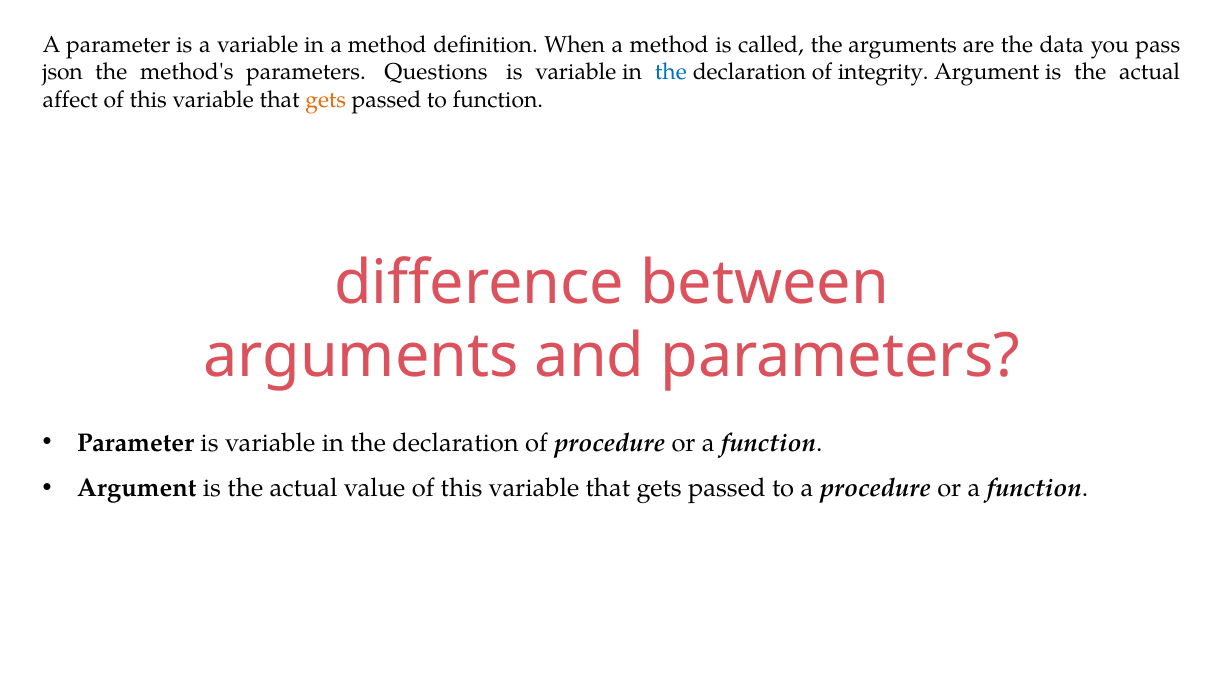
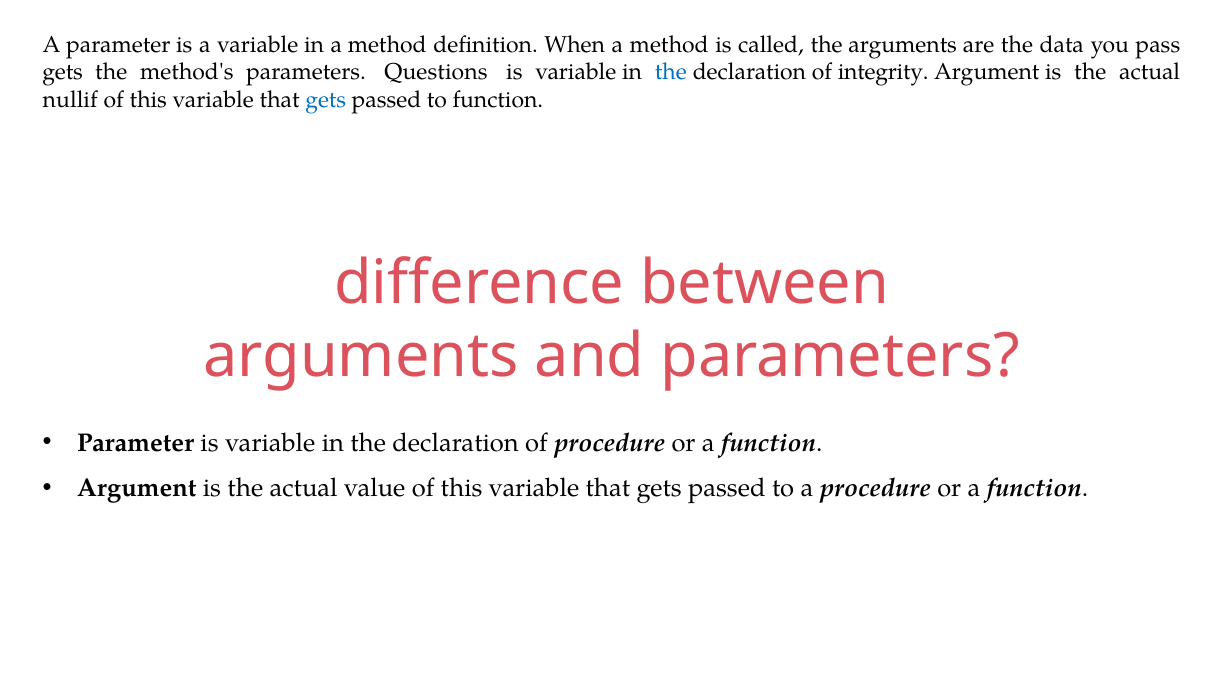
json: json -> gets (63, 72)
affect: affect -> nullif (70, 100)
gets colour: orange -> blue (326, 100)
